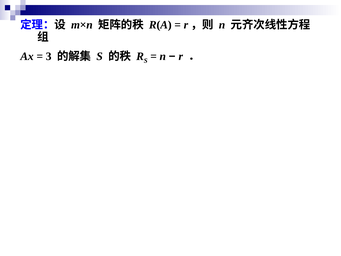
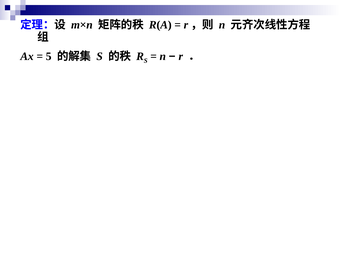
3: 3 -> 5 (49, 56)
